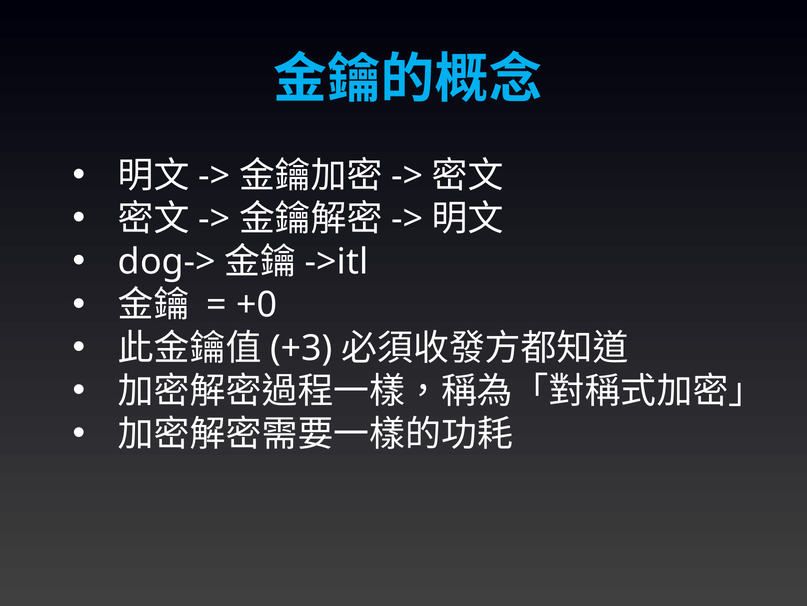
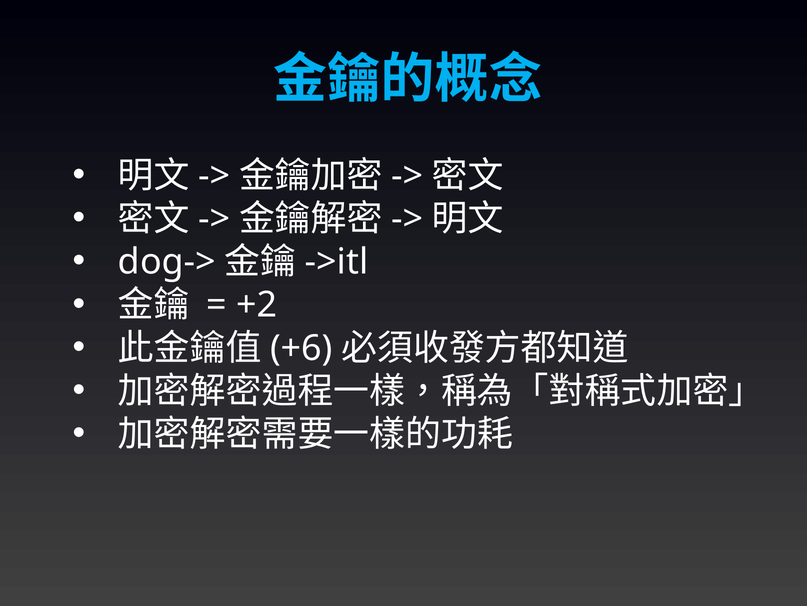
+0: +0 -> +2 (257, 305)
+3: +3 -> +6 (301, 348)
